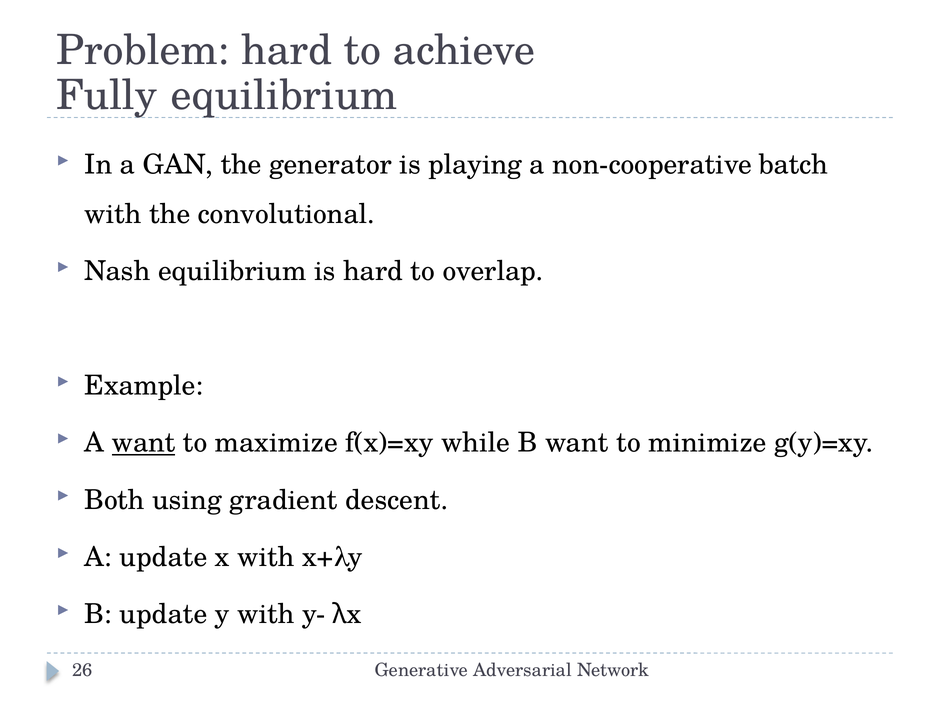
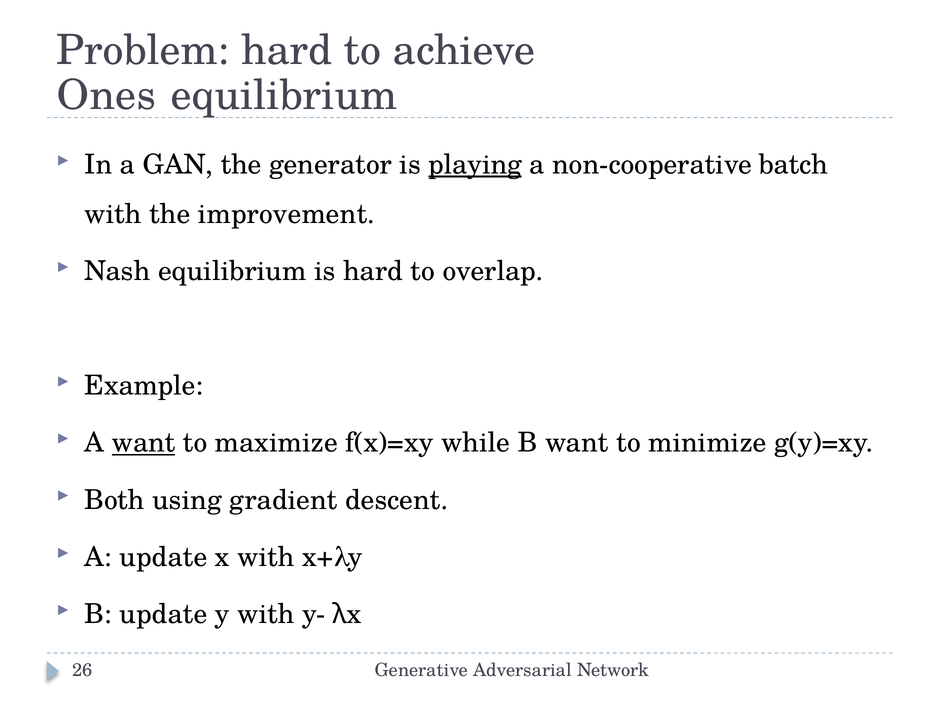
Fully: Fully -> Ones (106, 96)
playing underline: none -> present (475, 165)
convolutional: convolutional -> improvement (286, 214)
